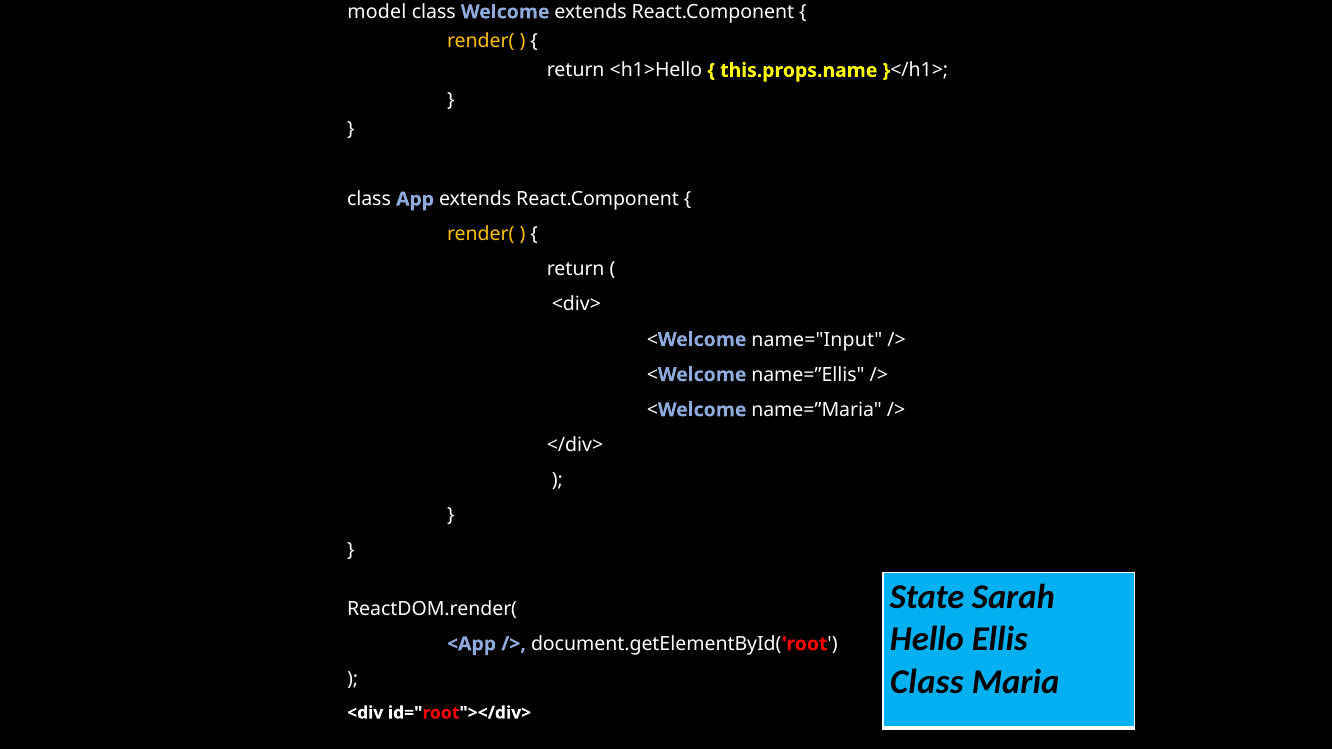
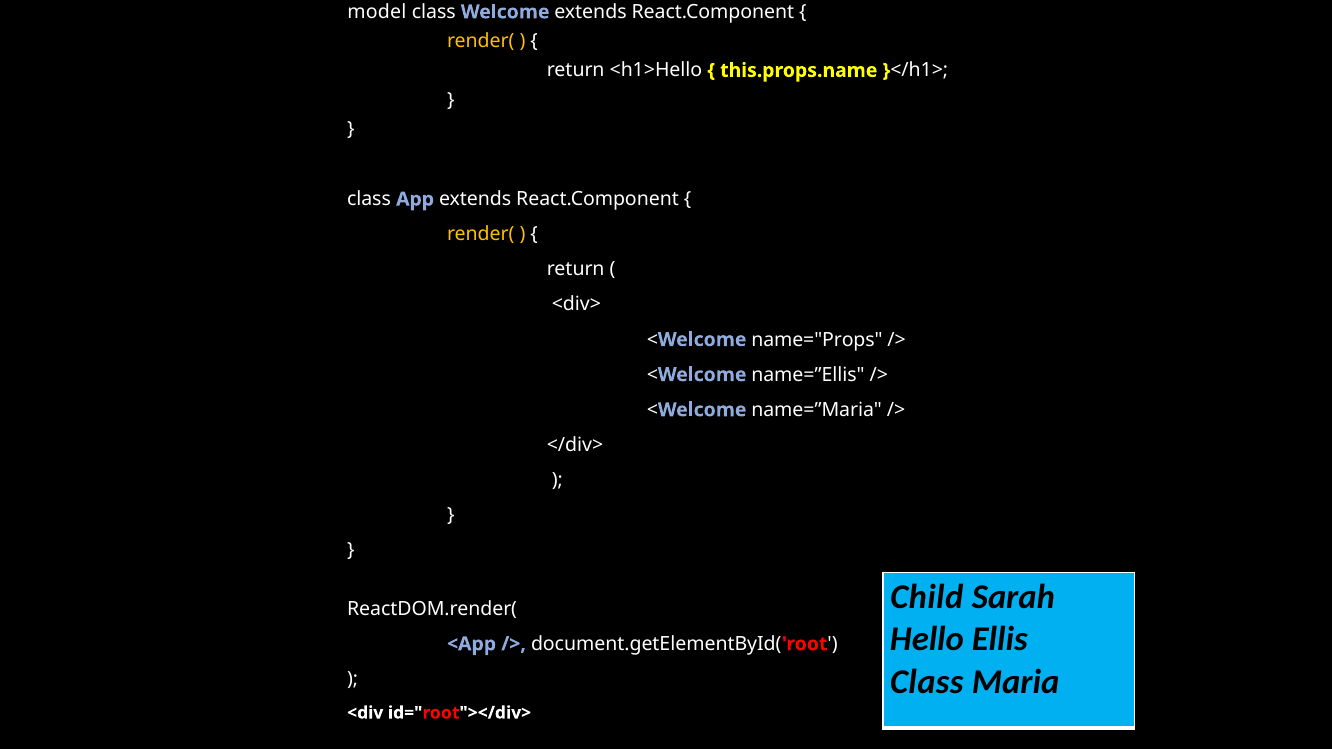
name="Input: name="Input -> name="Props (817, 340)
State: State -> Child (927, 597)
